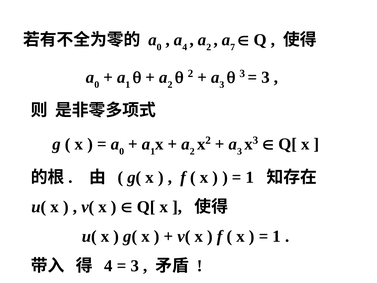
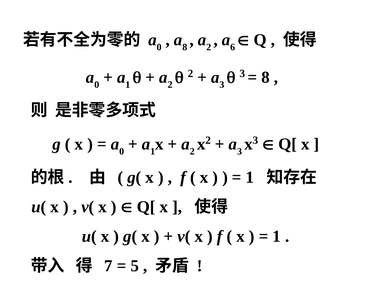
4: 4 -> 8 (185, 47)
7: 7 -> 6 (233, 47)
3: 3 -> 8 (266, 77)
4: 4 -> 7 (108, 266)
3: 3 -> 5 (135, 266)
